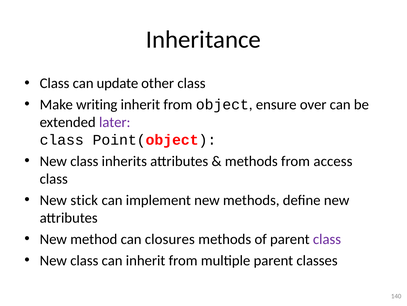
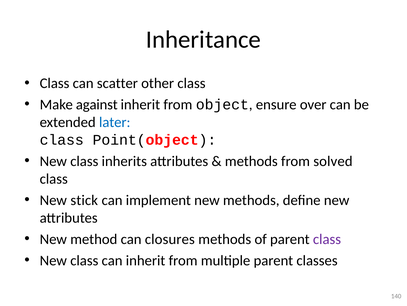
update: update -> scatter (117, 83)
writing: writing -> against (97, 104)
later colour: purple -> blue (115, 122)
access: access -> solved (333, 161)
